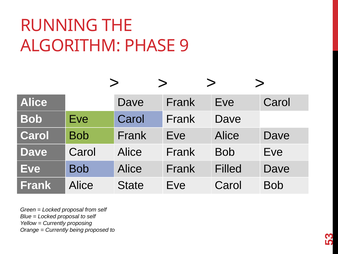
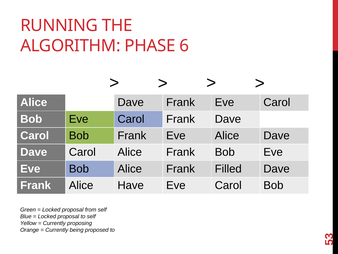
9: 9 -> 6 (184, 46)
State: State -> Have (131, 185)
